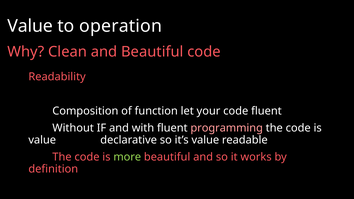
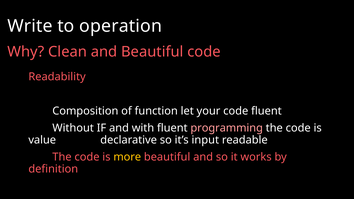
Value: Value -> Write (30, 26)
it’s value: value -> input (205, 140)
more colour: light green -> yellow (127, 157)
